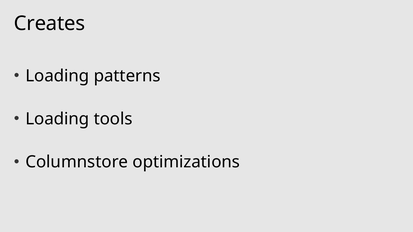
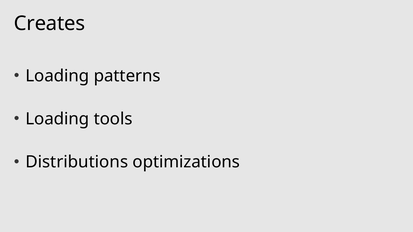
Columnstore: Columnstore -> Distributions (77, 162)
